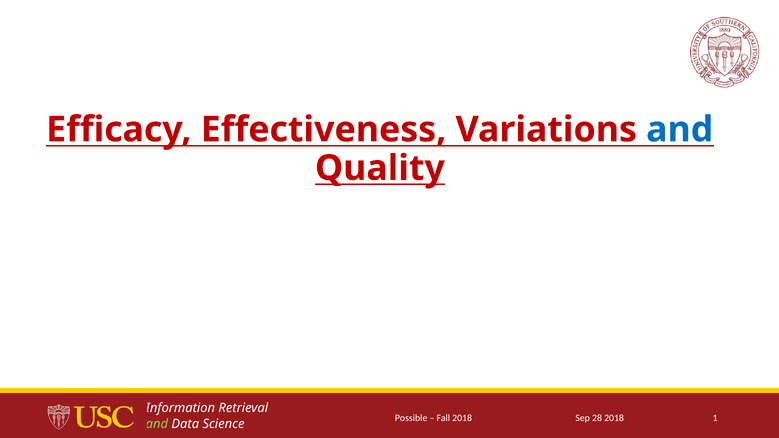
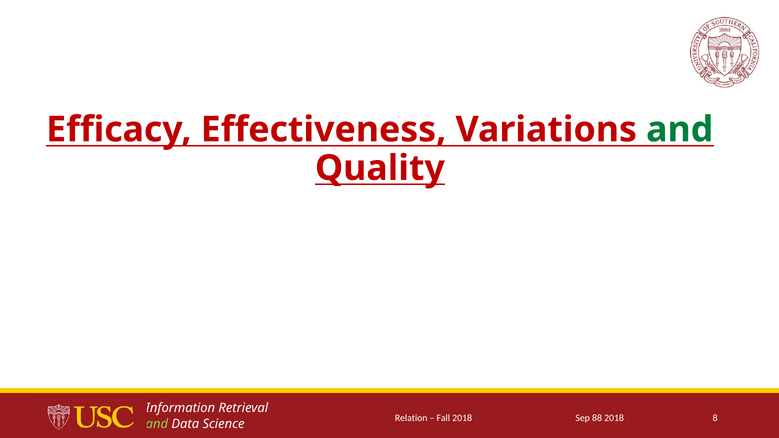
and colour: blue -> green (680, 130)
Possible: Possible -> Relation (411, 418)
28: 28 -> 88 (597, 418)
1: 1 -> 8 (715, 418)
